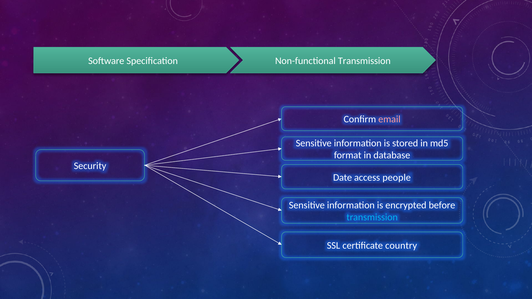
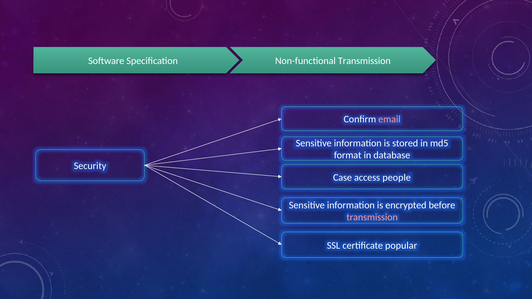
Date: Date -> Case (343, 178)
transmission colour: light blue -> pink (372, 217)
country: country -> popular (401, 246)
